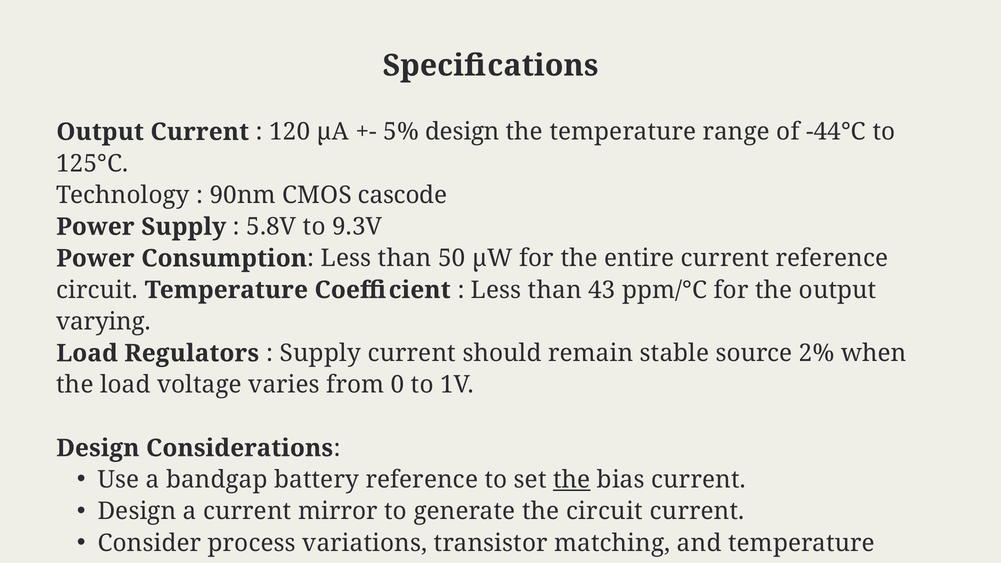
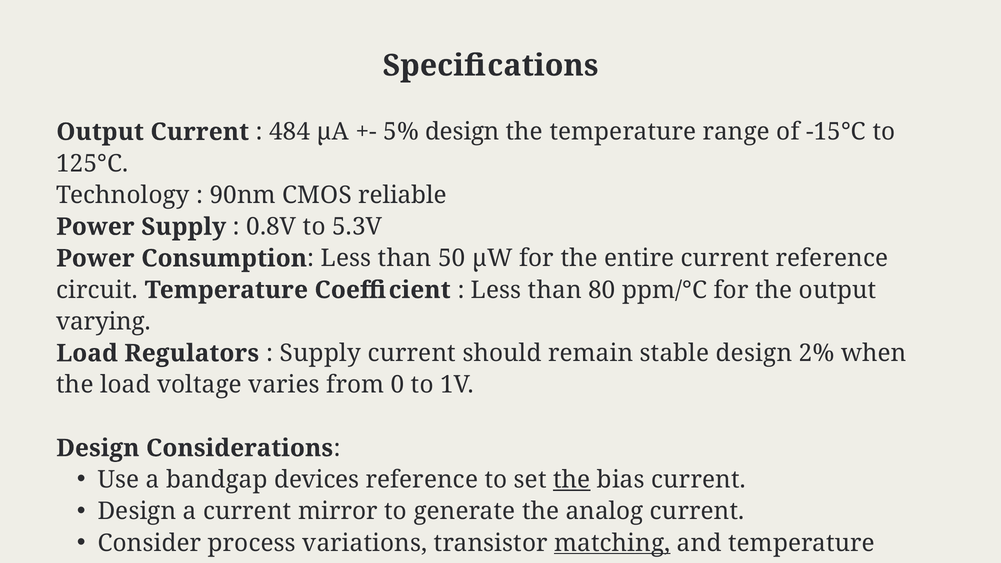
120: 120 -> 484 (290, 132)
-44°C: -44°C -> -15°C (836, 132)
cascode: cascode -> reliable (403, 195)
5.8V: 5.8V -> 0.8V (271, 227)
9.3V: 9.3V -> 5.3V (357, 227)
43: 43 -> 80 (602, 290)
stable source: source -> design (754, 353)
battery: battery -> devices (317, 480)
the circuit: circuit -> analog (605, 511)
matching underline: none -> present (612, 543)
